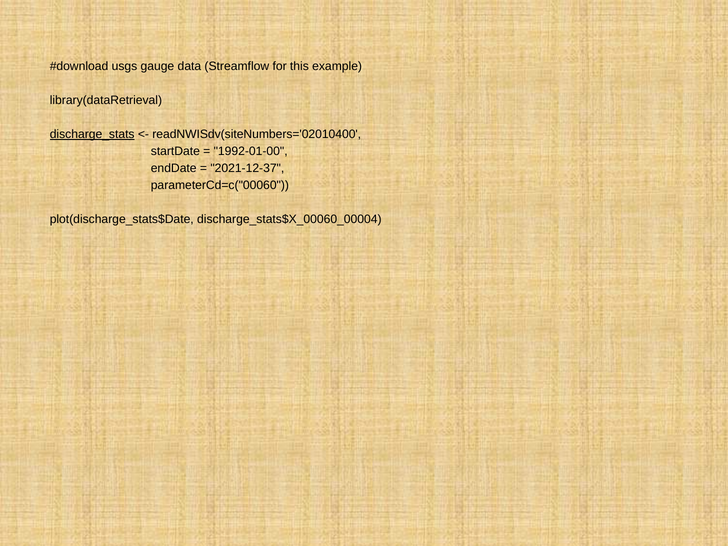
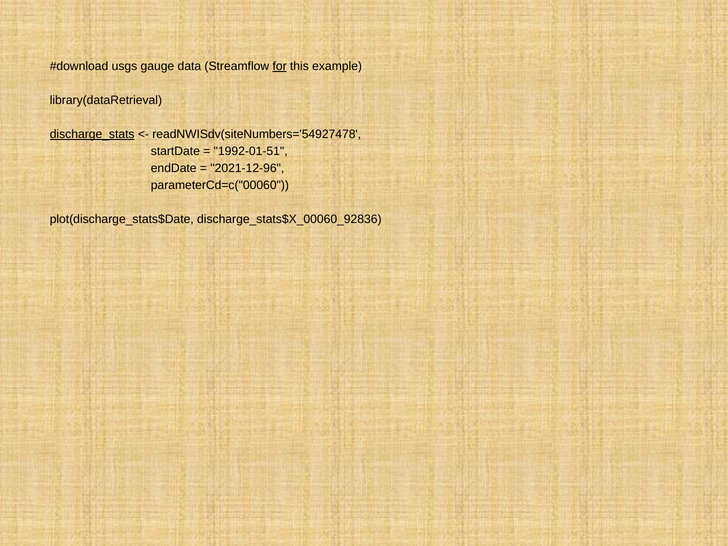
for underline: none -> present (280, 66)
readNWISdv(siteNumbers='02010400: readNWISdv(siteNumbers='02010400 -> readNWISdv(siteNumbers='54927478 (257, 134)
1992-01-00: 1992-01-00 -> 1992-01-51 (251, 151)
2021-12-37: 2021-12-37 -> 2021-12-96 (247, 168)
discharge_stats$X_00060_00004: discharge_stats$X_00060_00004 -> discharge_stats$X_00060_92836 (289, 219)
